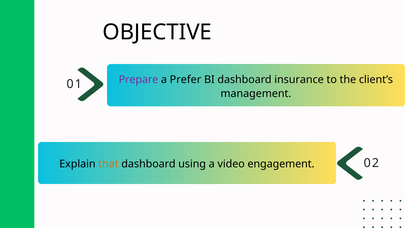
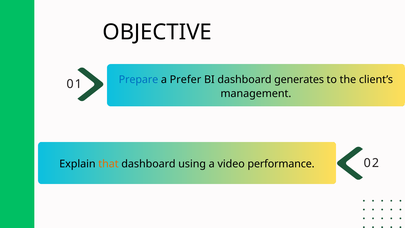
Prepare colour: purple -> blue (138, 80)
insurance: insurance -> generates (299, 80)
engagement: engagement -> performance (281, 164)
